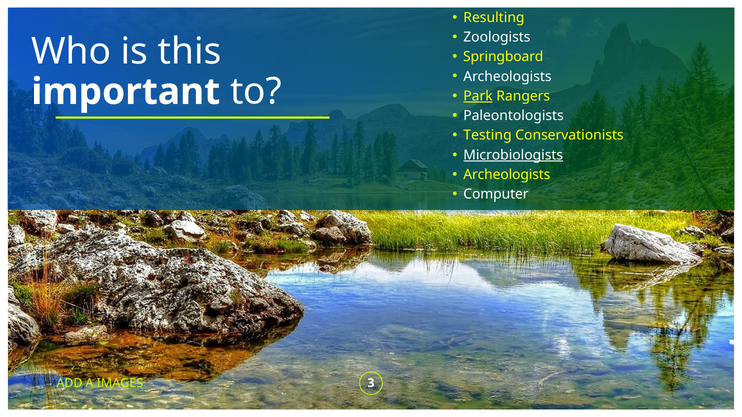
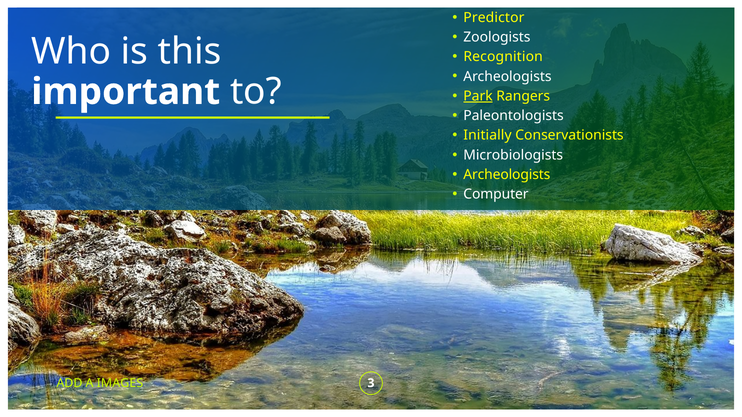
Resulting: Resulting -> Predictor (494, 17)
Springboard: Springboard -> Recognition (503, 57)
Testing: Testing -> Initially (487, 136)
Microbiologists underline: present -> none (513, 155)
